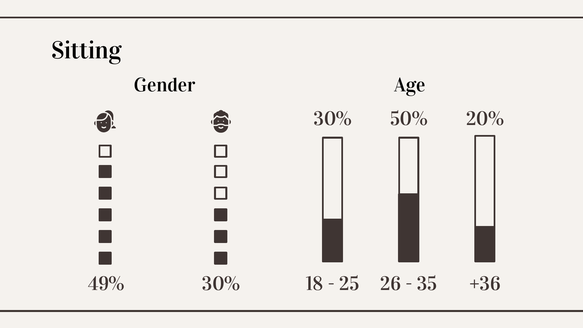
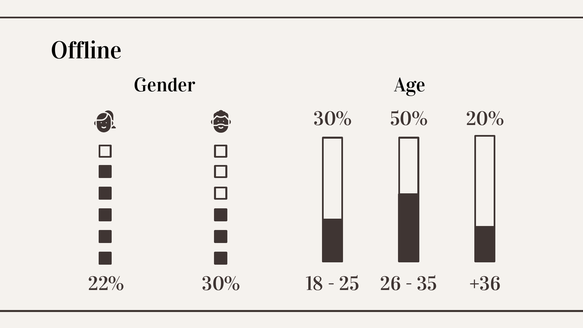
Sitting: Sitting -> Offline (86, 50)
49%: 49% -> 22% (106, 284)
